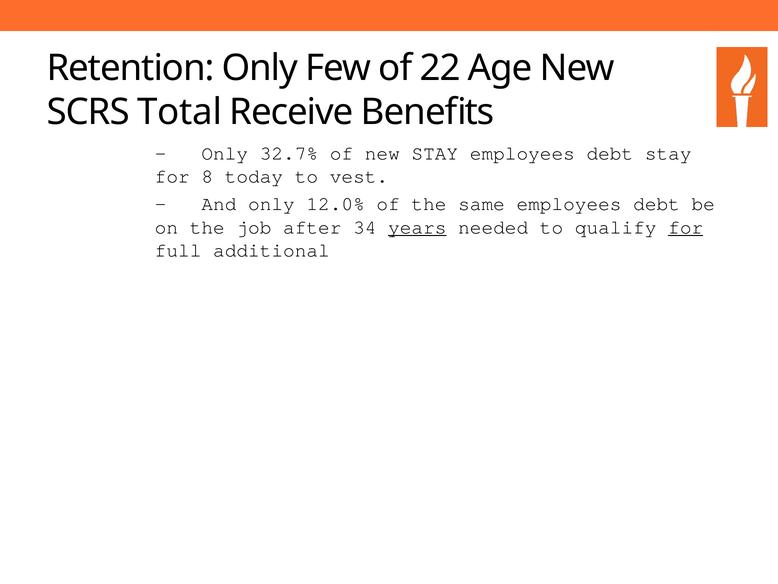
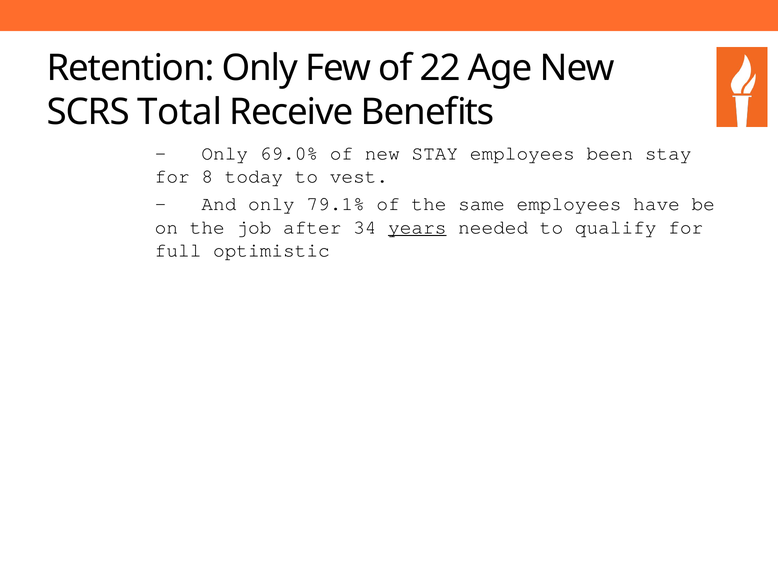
32.7%: 32.7% -> 69.0% (289, 153)
debt: debt -> been (610, 153)
12.0%: 12.0% -> 79.1% (336, 204)
same employees debt: debt -> have (657, 204)
for underline: present -> none (686, 227)
additional: additional -> optimistic (271, 250)
